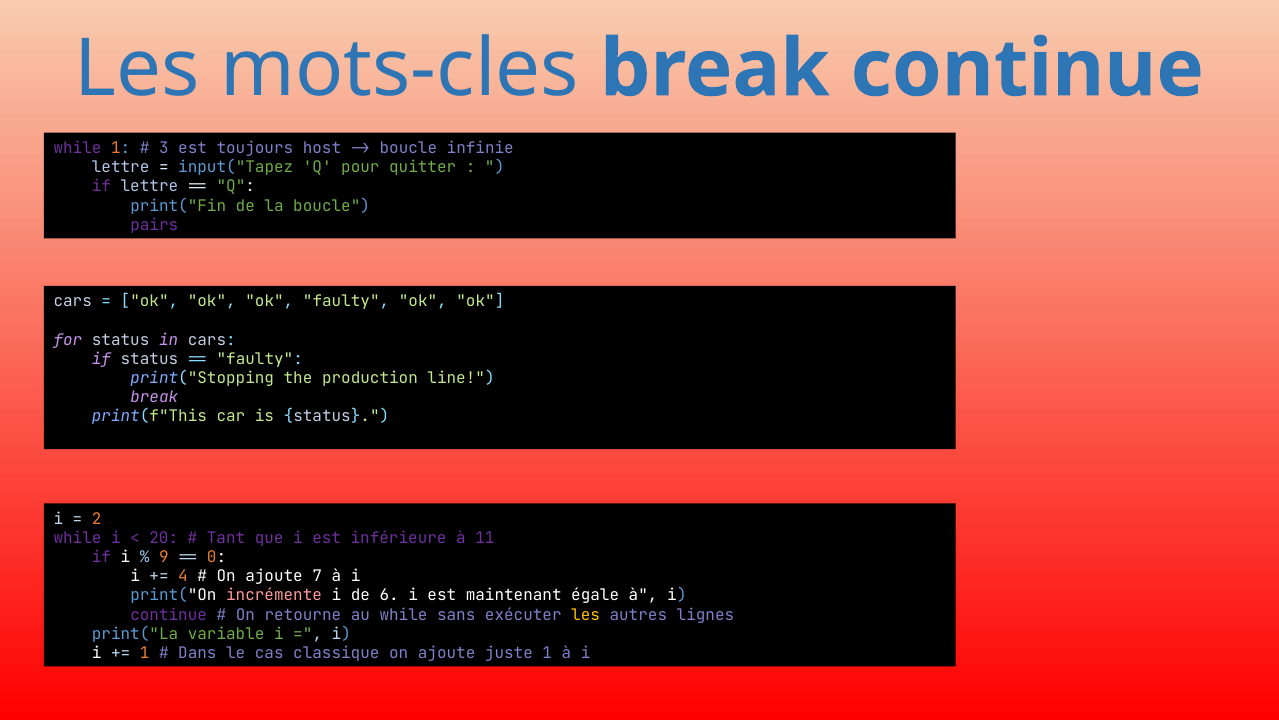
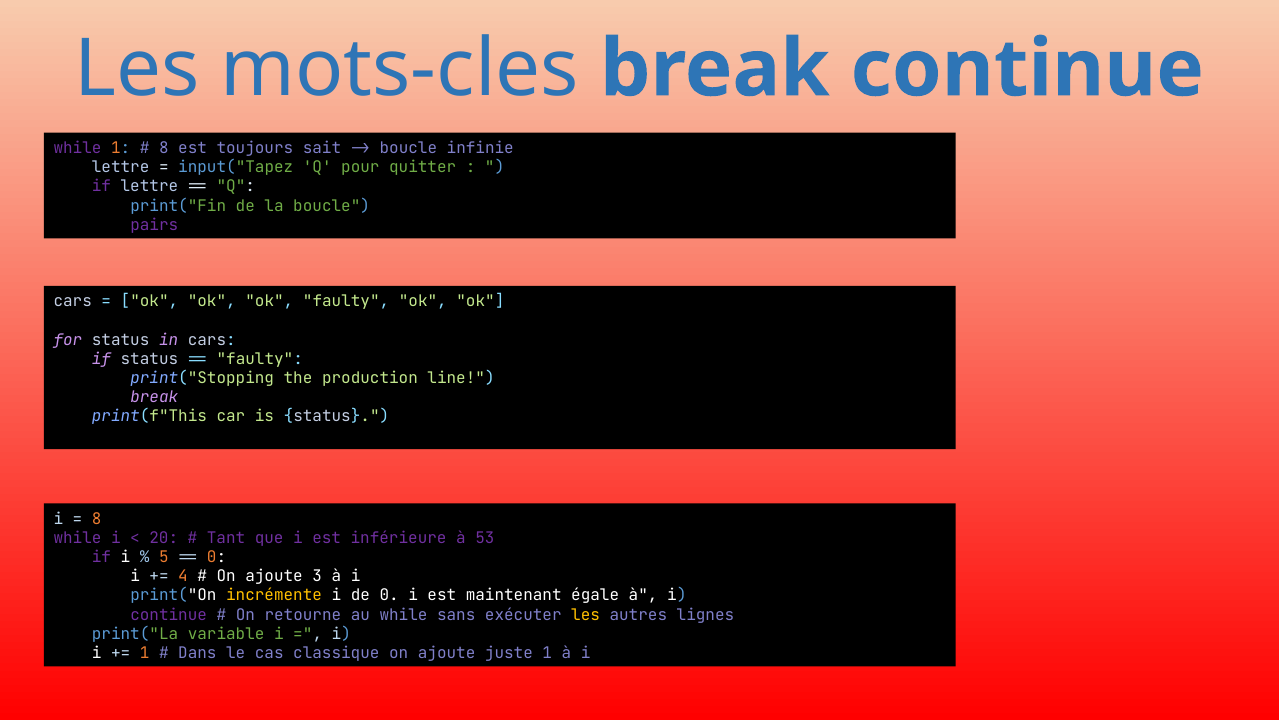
3: 3 -> 8 (164, 148)
host: host -> sait (322, 148)
2: 2 -> 8 (97, 518)
11: 11 -> 53 (485, 538)
9: 9 -> 5 (164, 557)
7: 7 -> 3 (317, 576)
incrémente colour: pink -> yellow (274, 595)
de 6: 6 -> 0 (389, 595)
